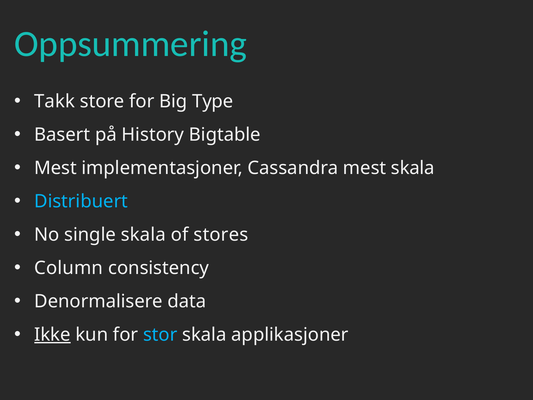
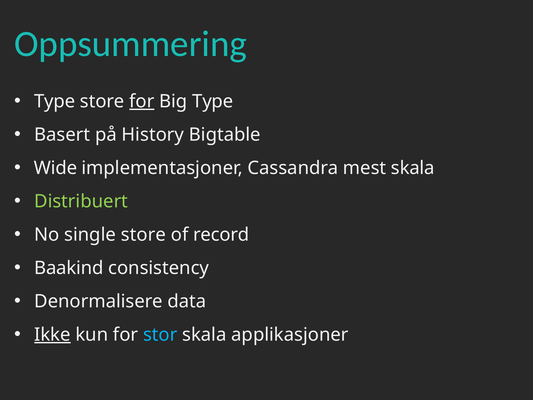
Takk: Takk -> Type (55, 101)
for underline: none -> present (142, 101)
Mest: Mest -> Wide (56, 168)
Distribuert colour: light blue -> light green (81, 201)
single skala: skala -> store (143, 235)
stores: stores -> record (221, 235)
Column: Column -> Baakind (69, 268)
